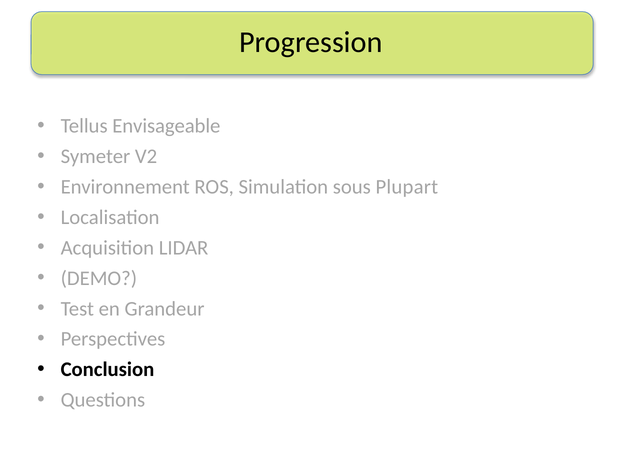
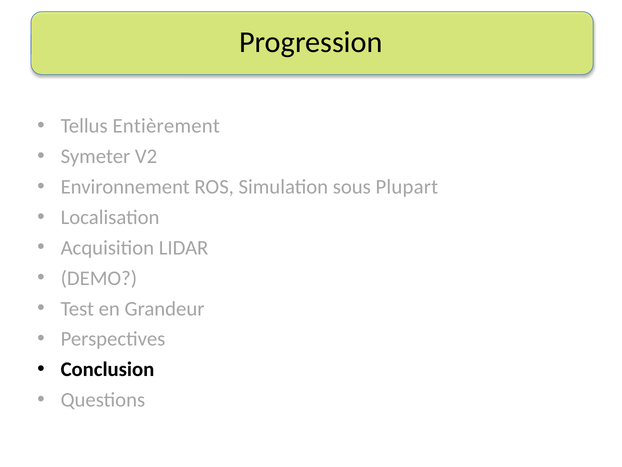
Envisageable: Envisageable -> Entièrement (166, 126)
